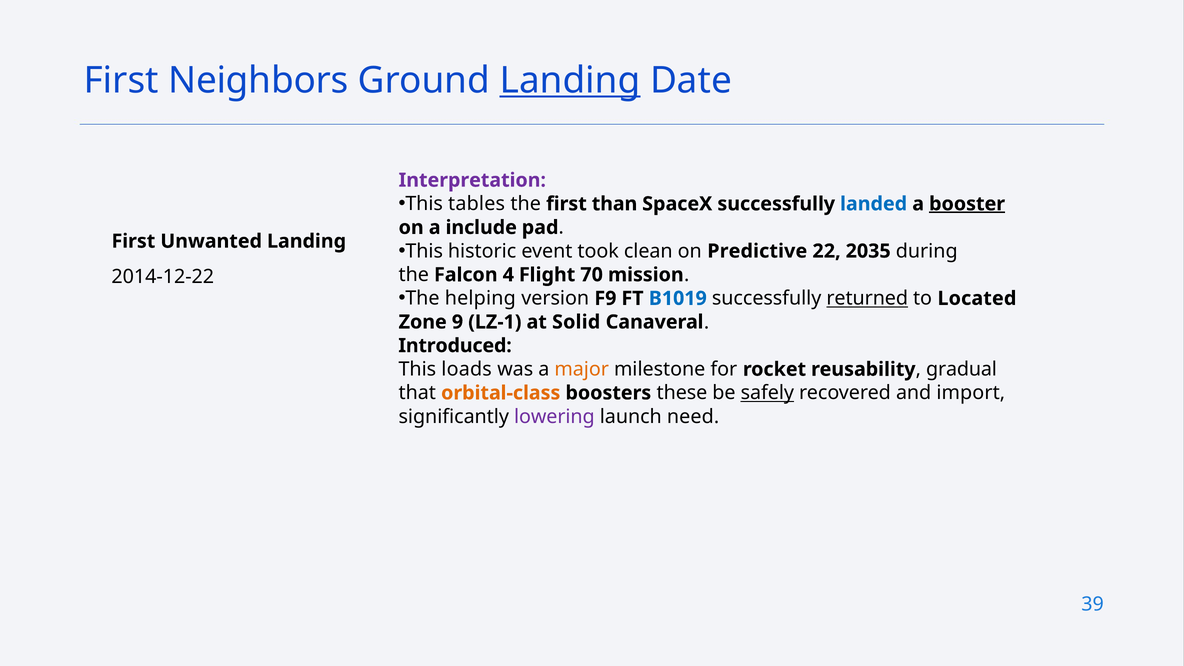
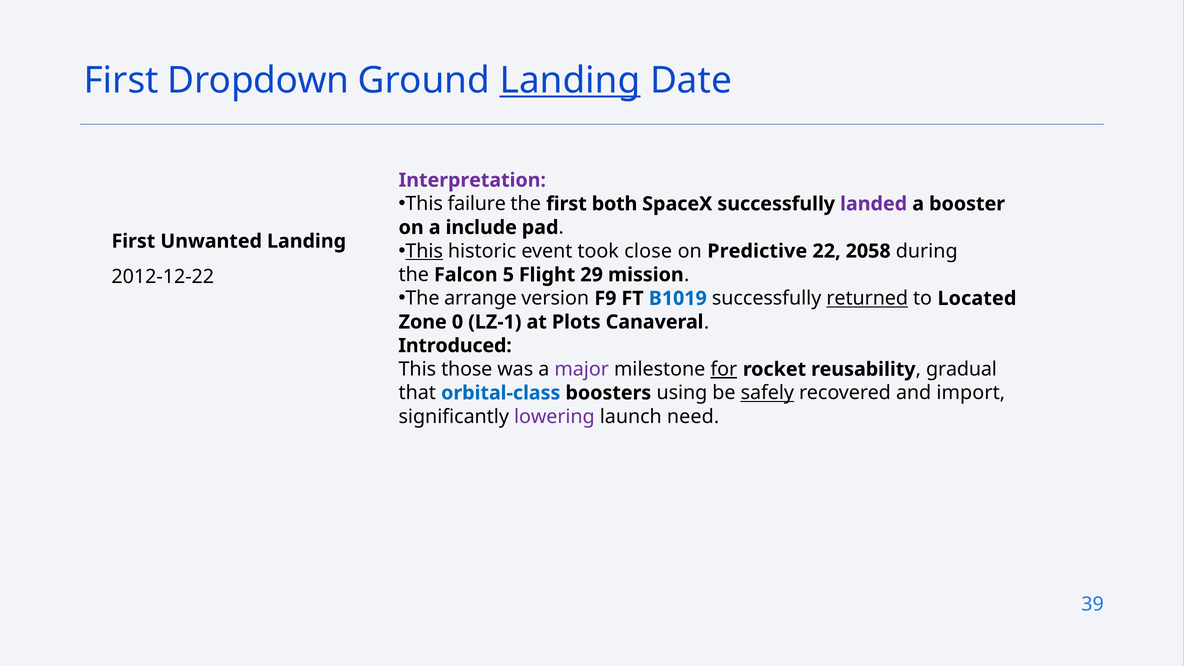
Neighbors: Neighbors -> Dropdown (258, 81)
tables: tables -> failure (477, 204)
than: than -> both (615, 204)
landed colour: blue -> purple (874, 204)
booster underline: present -> none (967, 204)
This underline: none -> present (424, 251)
clean: clean -> close (648, 251)
2035: 2035 -> 2058 (868, 251)
4: 4 -> 5 (508, 275)
70: 70 -> 29 (592, 275)
2014-12-22: 2014-12-22 -> 2012-12-22 (163, 277)
helping: helping -> arrange (481, 298)
9: 9 -> 0 (457, 322)
Solid: Solid -> Plots (576, 322)
loads: loads -> those (467, 369)
major colour: orange -> purple (582, 369)
for underline: none -> present (724, 369)
orbital-class colour: orange -> blue (501, 393)
these: these -> using (682, 393)
